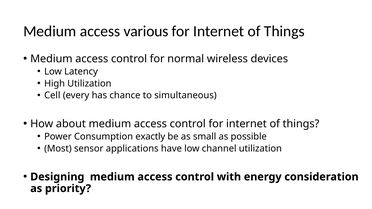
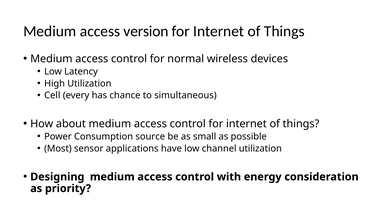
various: various -> version (146, 31)
exactly: exactly -> source (150, 137)
